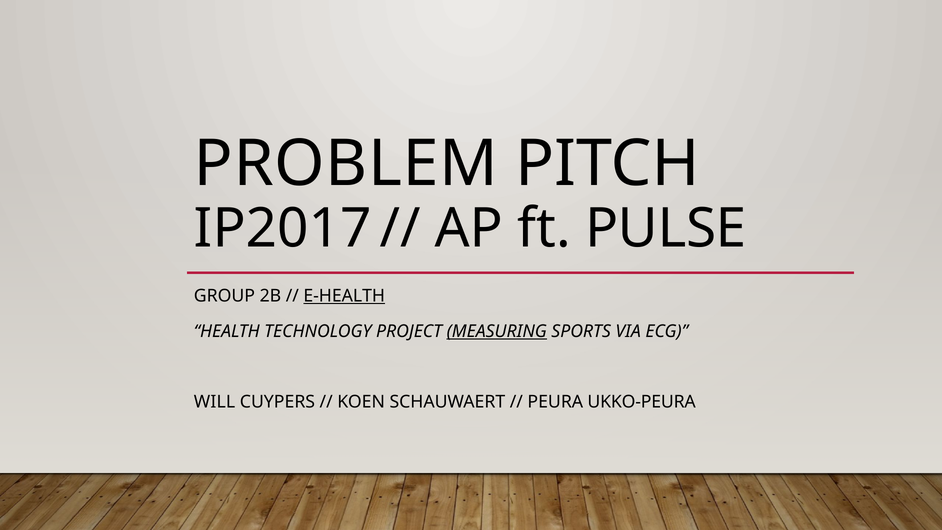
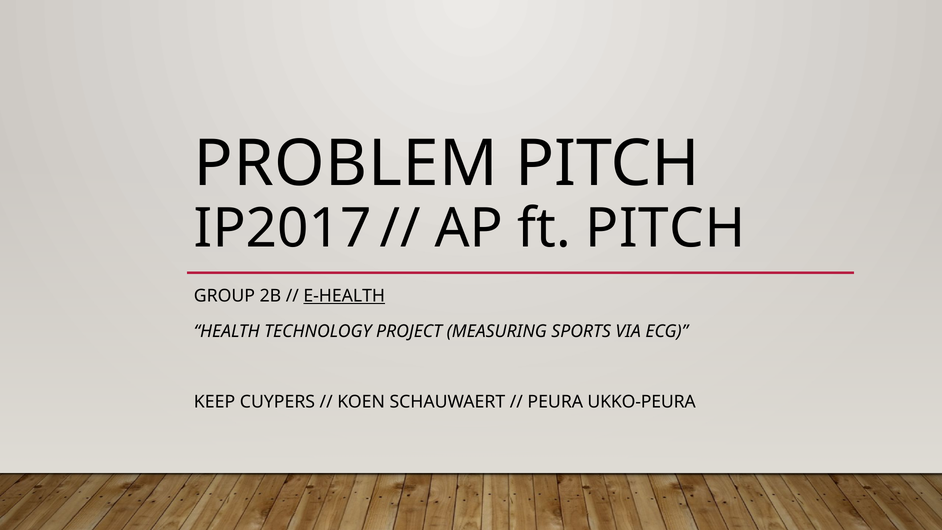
ft PULSE: PULSE -> PITCH (665, 228)
MEASURING underline: present -> none (497, 331)
WILL: WILL -> KEEP (215, 402)
